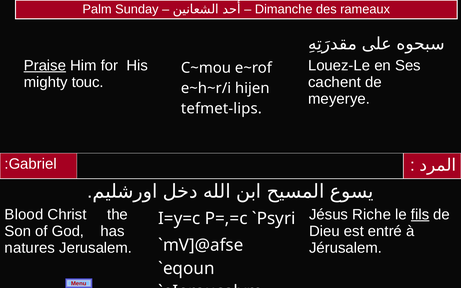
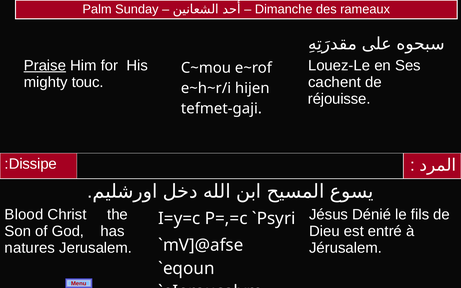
meyerye: meyerye -> réjouisse (339, 99)
tefmet-lips: tefmet-lips -> tefmet-gaji (221, 109)
Gabriel: Gabriel -> Dissipe (33, 164)
Riche: Riche -> Dénié (372, 215)
fils underline: present -> none (420, 215)
